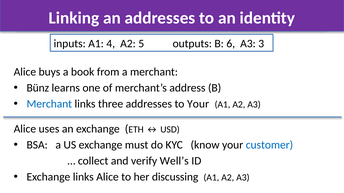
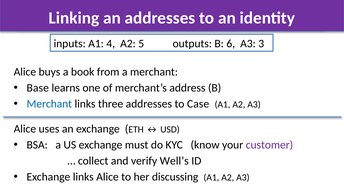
Bünz: Bünz -> Base (38, 88)
to Your: Your -> Case (198, 104)
customer colour: blue -> purple (269, 145)
